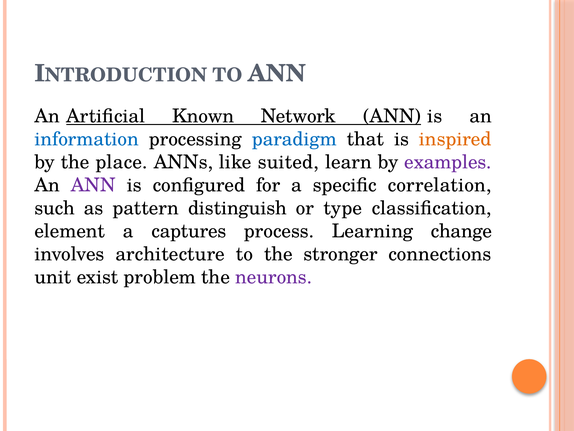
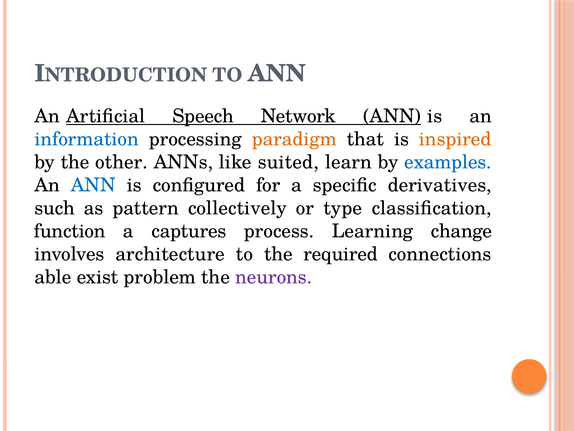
Known: Known -> Speech (203, 116)
paradigm colour: blue -> orange (294, 139)
place: place -> other (122, 162)
examples colour: purple -> blue (448, 162)
ANN colour: purple -> blue (93, 185)
correlation: correlation -> derivatives (440, 185)
distinguish: distinguish -> collectively (237, 208)
element: element -> function (70, 231)
stronger: stronger -> required (341, 254)
unit: unit -> able (53, 277)
